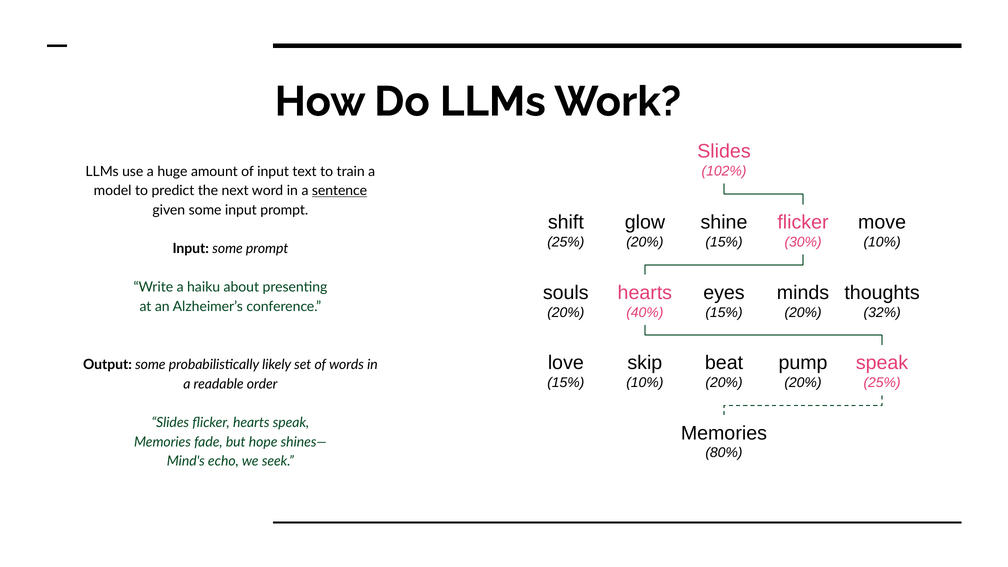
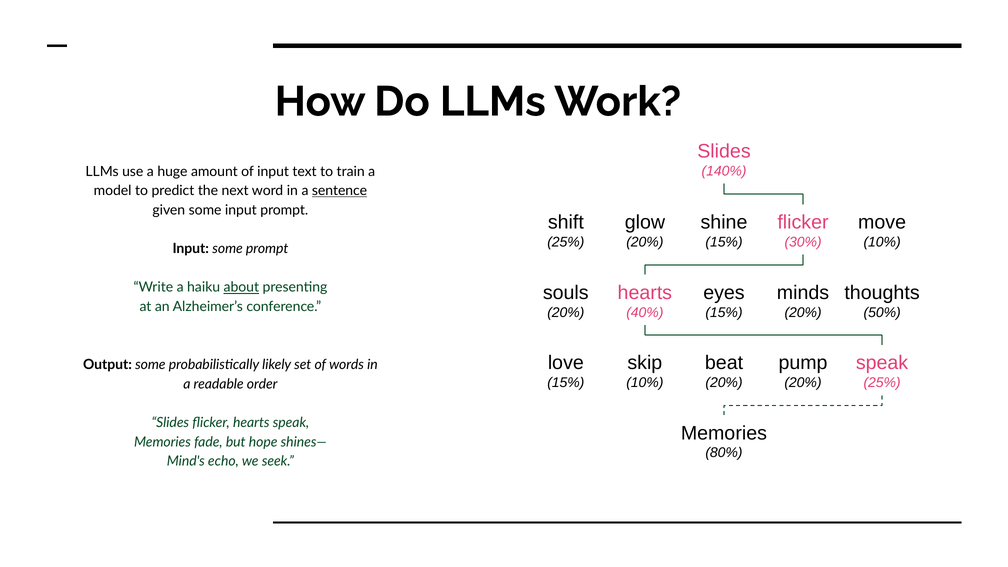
102%: 102% -> 140% (724, 171)
about underline: none -> present (241, 287)
32%: 32% -> 50% (882, 312)
